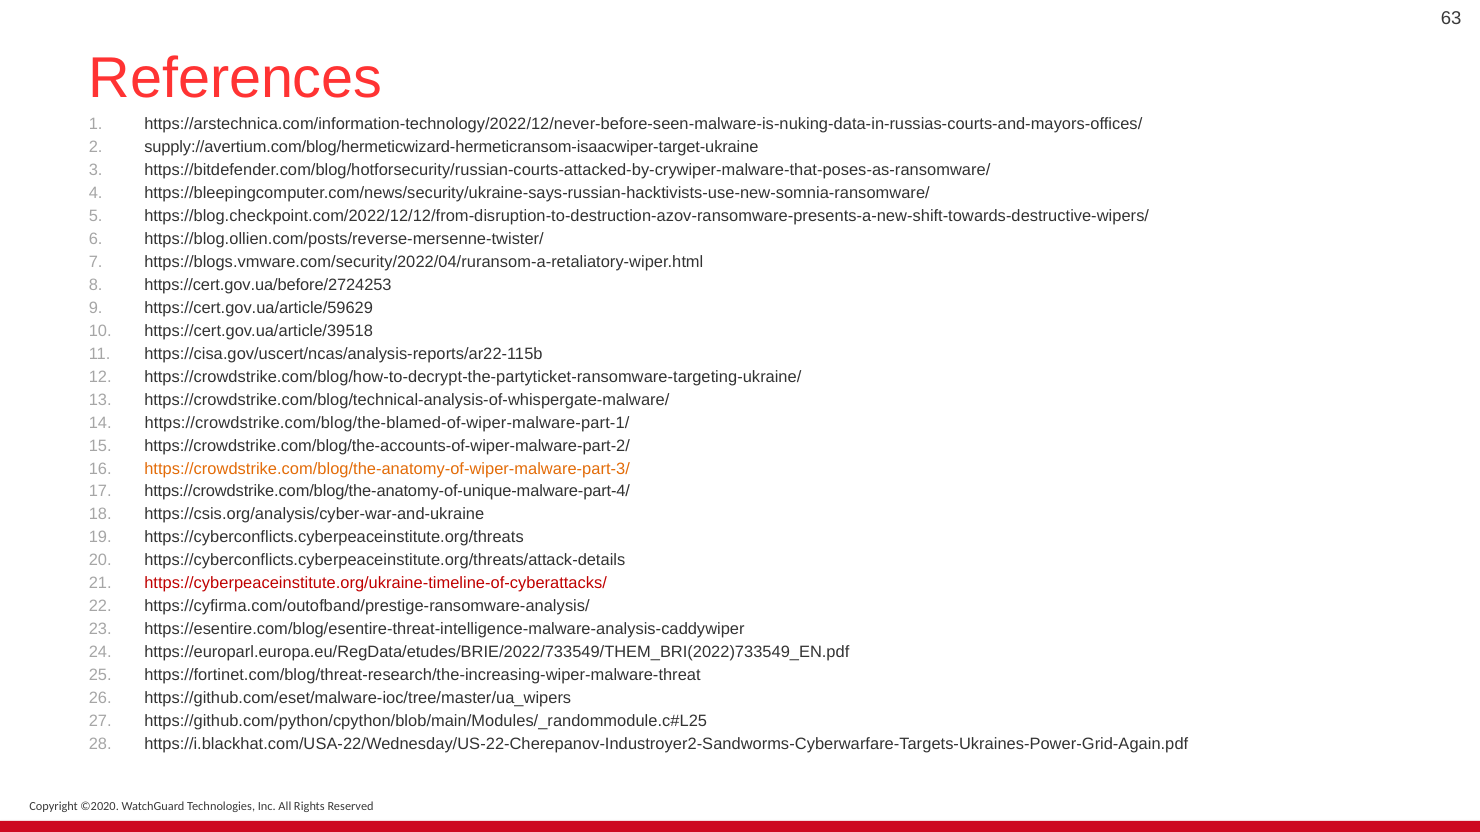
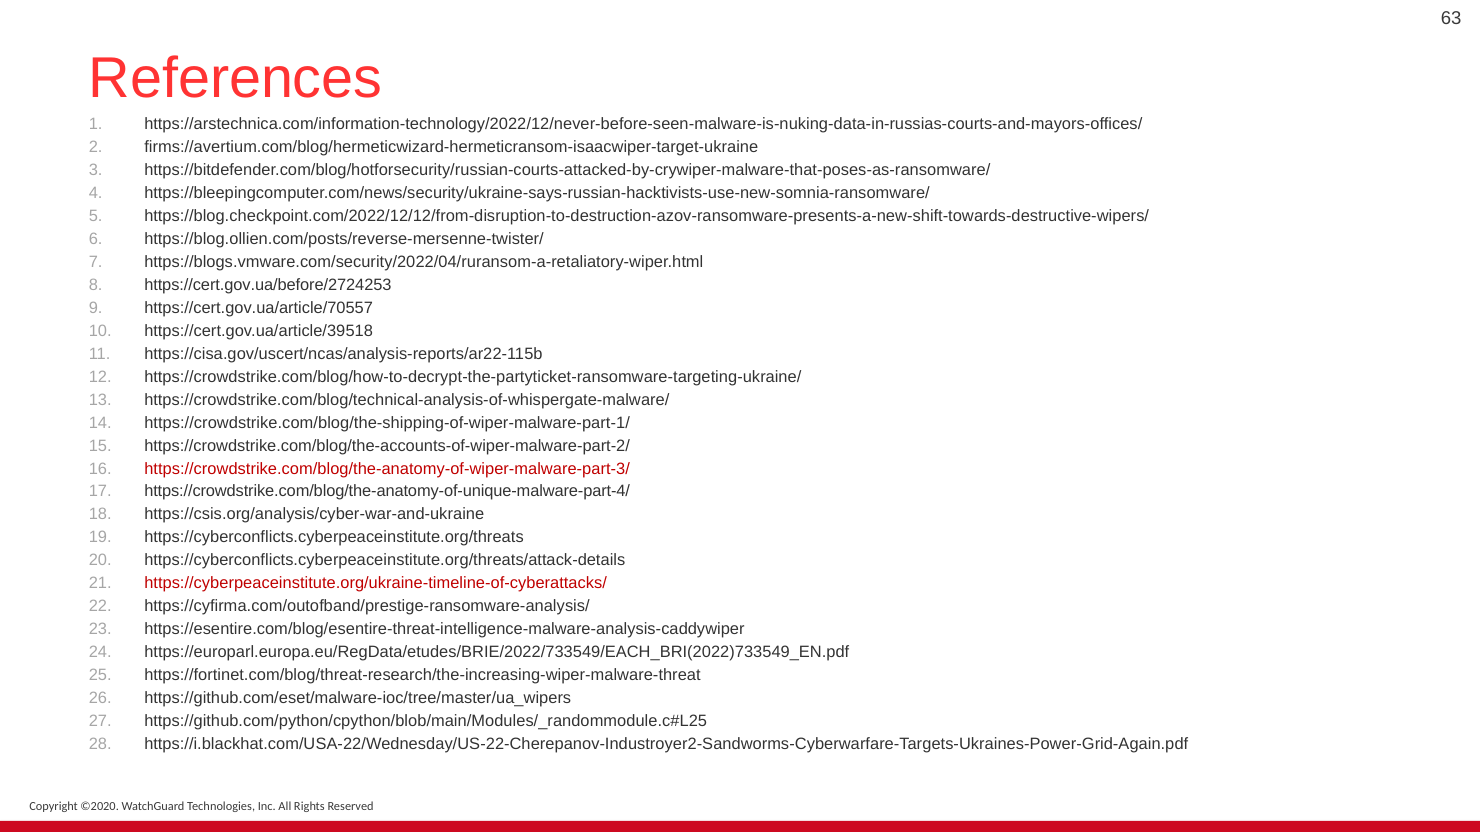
supply://avertium.com/blog/hermeticwizard-hermeticransom-isaacwiper-target-ukraine: supply://avertium.com/blog/hermeticwizard-hermeticransom-isaacwiper-target-ukraine -> firms://avertium.com/blog/hermeticwizard-hermeticransom-isaacwiper-target-ukraine (451, 148)
https://cert.gov.ua/article/59629: https://cert.gov.ua/article/59629 -> https://cert.gov.ua/article/70557 (259, 308)
https://crowdstrike.com/blog/the-blamed-of-wiper-malware-part-1/: https://crowdstrike.com/blog/the-blamed-of-wiper-malware-part-1/ -> https://crowdstrike.com/blog/the-shipping-of-wiper-malware-part-1/ (387, 423)
https://crowdstrike.com/blog/the-anatomy-of-wiper-malware-part-3/ colour: orange -> red (387, 469)
https://europarl.europa.eu/RegData/etudes/BRIE/2022/733549/THEM_BRI(2022)733549_EN.pdf: https://europarl.europa.eu/RegData/etudes/BRIE/2022/733549/THEM_BRI(2022)733549_EN.pdf -> https://europarl.europa.eu/RegData/etudes/BRIE/2022/733549/EACH_BRI(2022)733549_EN.pdf (497, 653)
